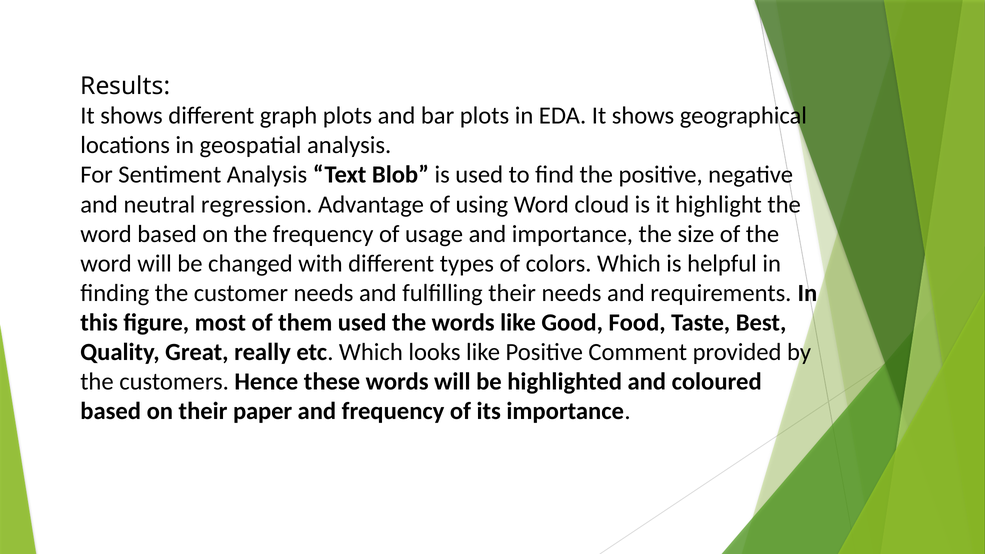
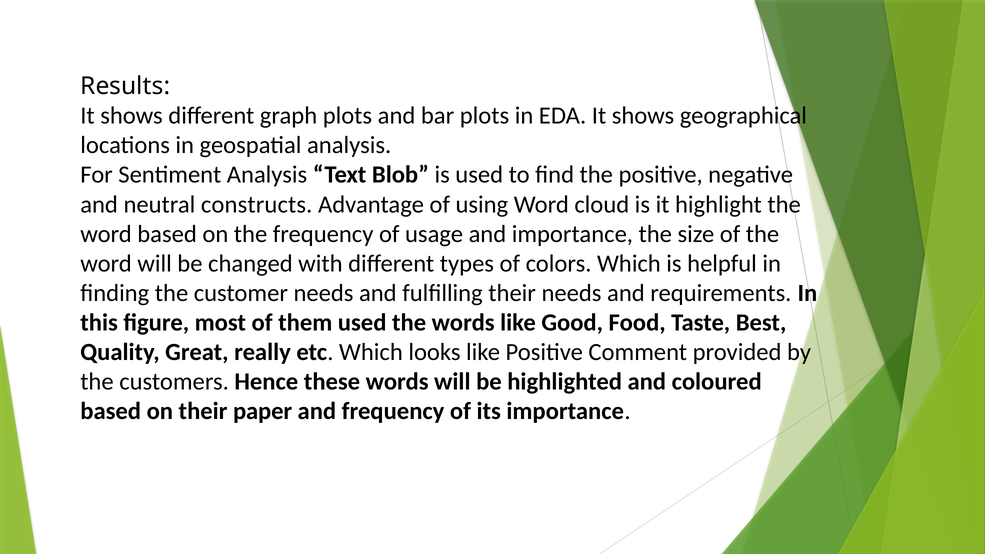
regression: regression -> constructs (257, 204)
